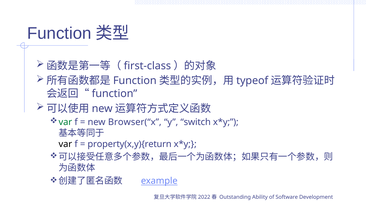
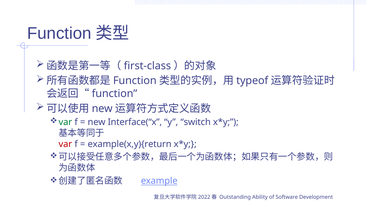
Browser(“x: Browser(“x -> Interface(“x (135, 122)
var colour: black -> red (65, 144)
property(x,y){return: property(x,y){return -> example(x,y){return (130, 144)
